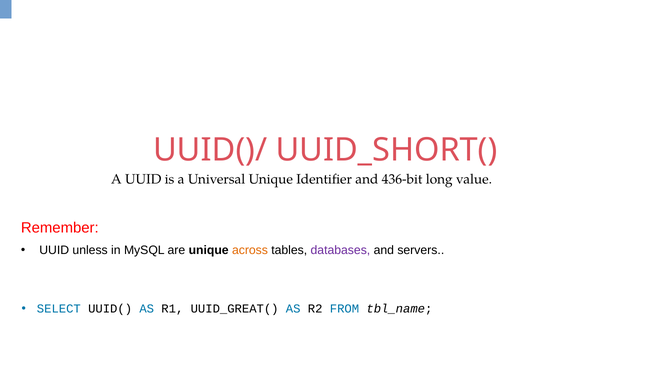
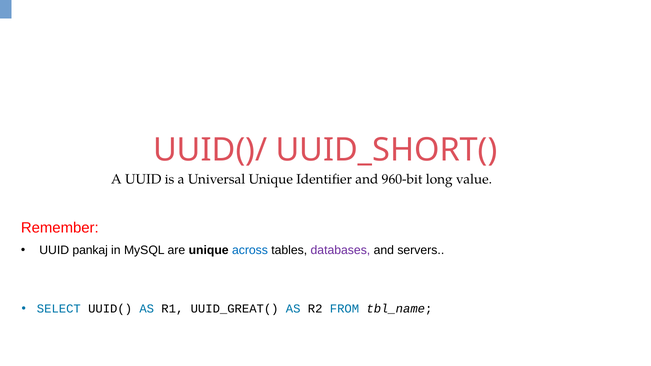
436-bit: 436-bit -> 960-bit (402, 179)
unless: unless -> pankaj (90, 251)
across colour: orange -> blue (250, 251)
